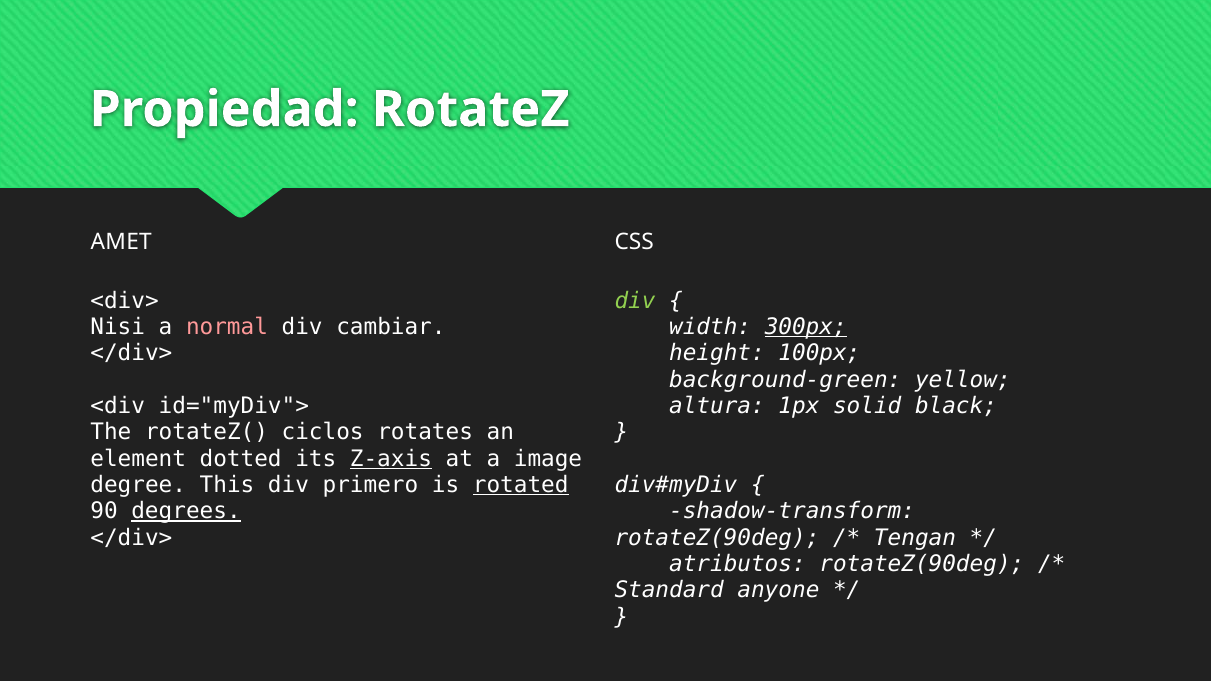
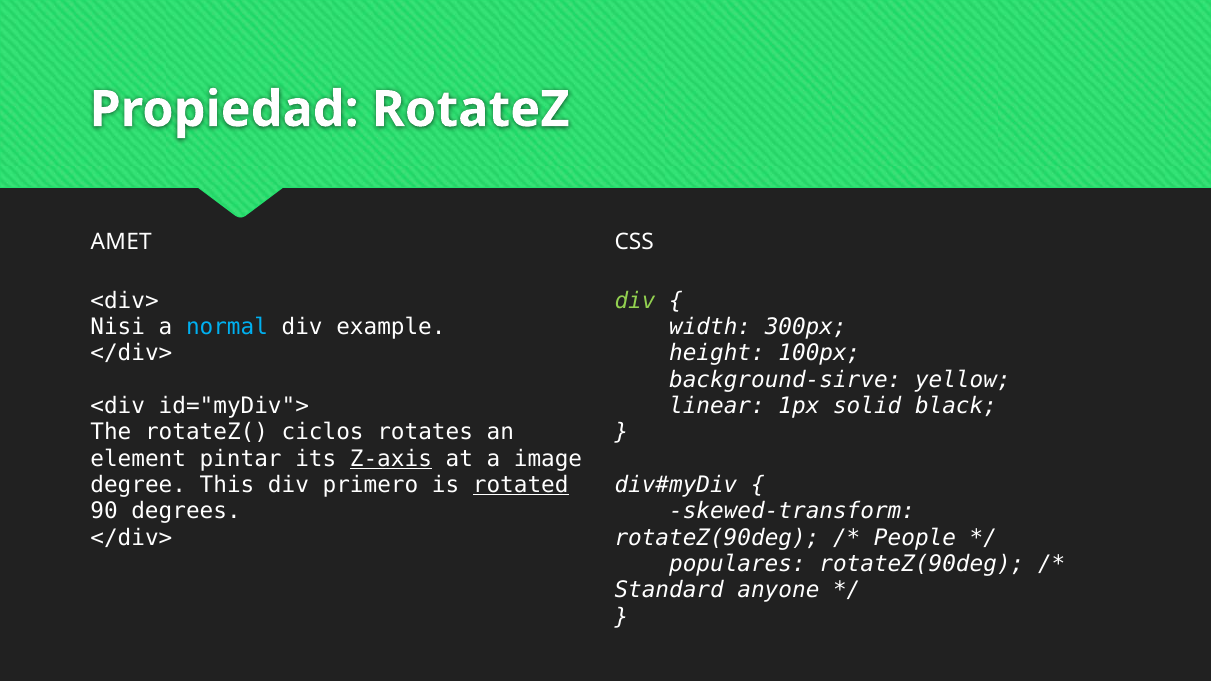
normal colour: pink -> light blue (227, 327)
cambiar: cambiar -> example (391, 327)
300px underline: present -> none (806, 327)
background-green: background-green -> background-sirve (785, 380)
altura: altura -> linear (717, 406)
dotted: dotted -> pintar (241, 459)
degrees underline: present -> none (186, 511)
shadow-transform: shadow-transform -> skewed-transform (792, 511)
Tengan: Tengan -> People (915, 538)
atributos: atributos -> populares (737, 564)
